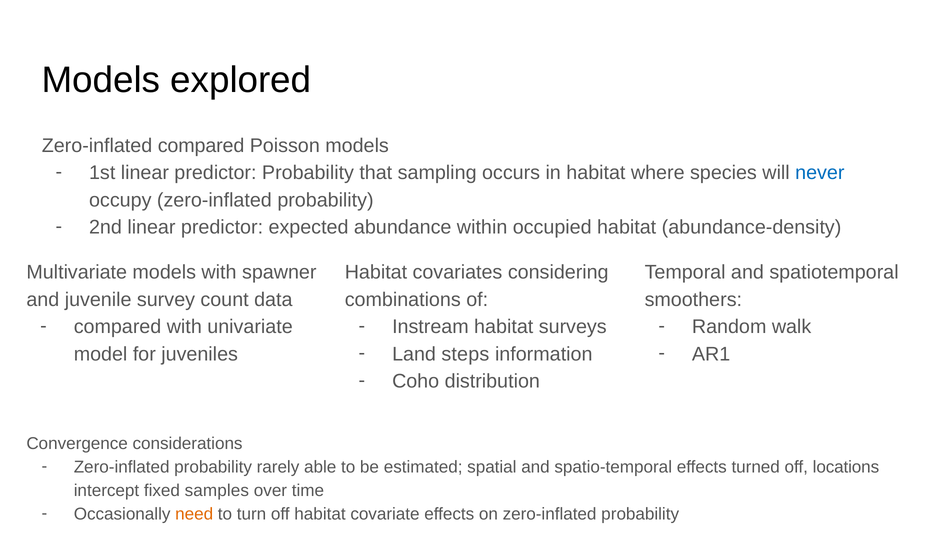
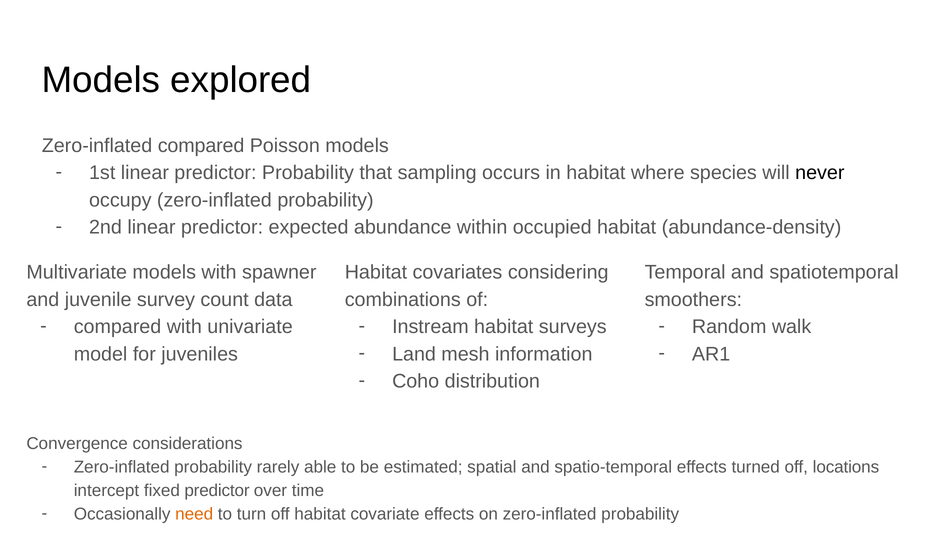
never colour: blue -> black (820, 173)
steps: steps -> mesh (465, 354)
fixed samples: samples -> predictor (217, 490)
